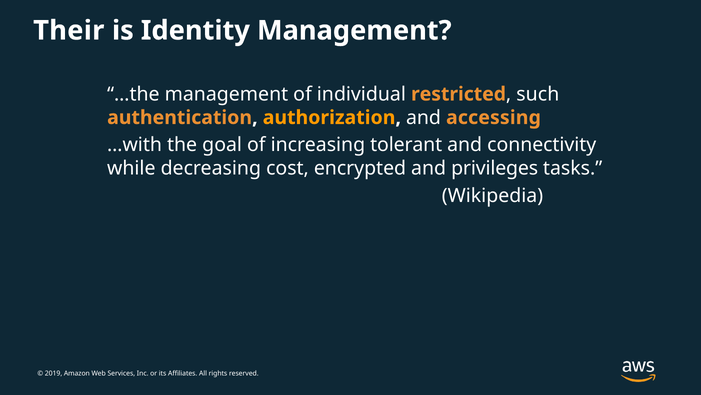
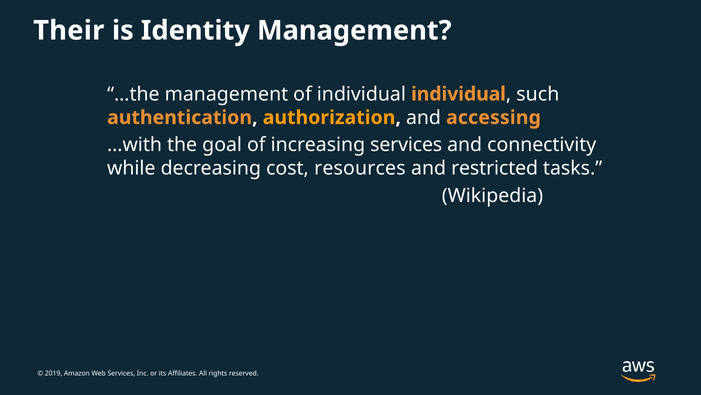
individual restricted: restricted -> individual (459, 94)
increasing tolerant: tolerant -> services (406, 145)
encrypted: encrypted -> resources (360, 168)
privileges: privileges -> restricted (495, 168)
